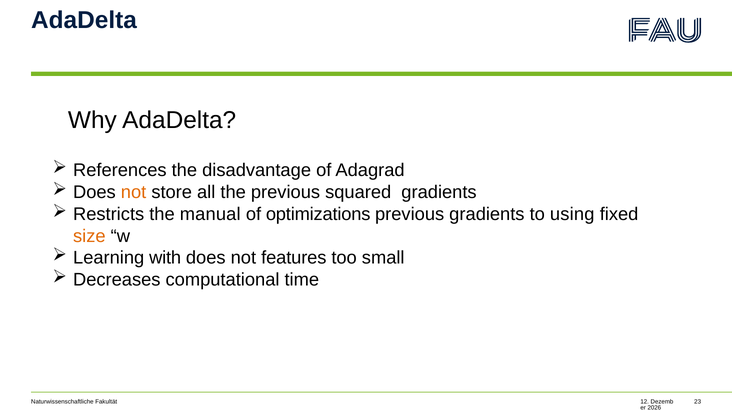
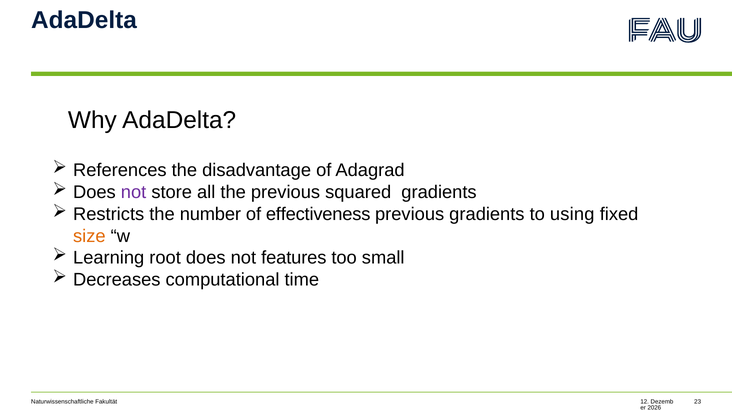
not colour: orange -> purple (134, 192)
manual: manual -> number (210, 214)
optimizations: optimizations -> effectiveness (318, 214)
with: with -> root (165, 258)
